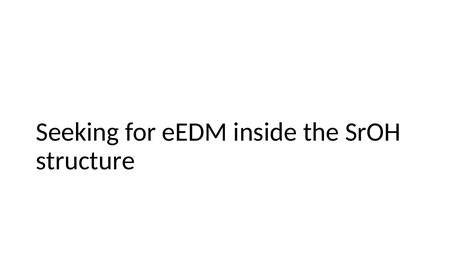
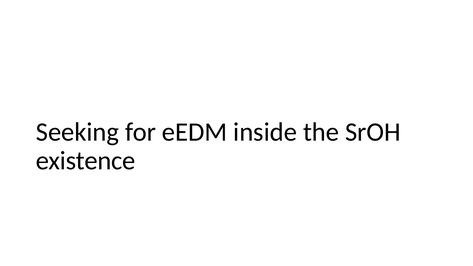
structure: structure -> existence (86, 161)
